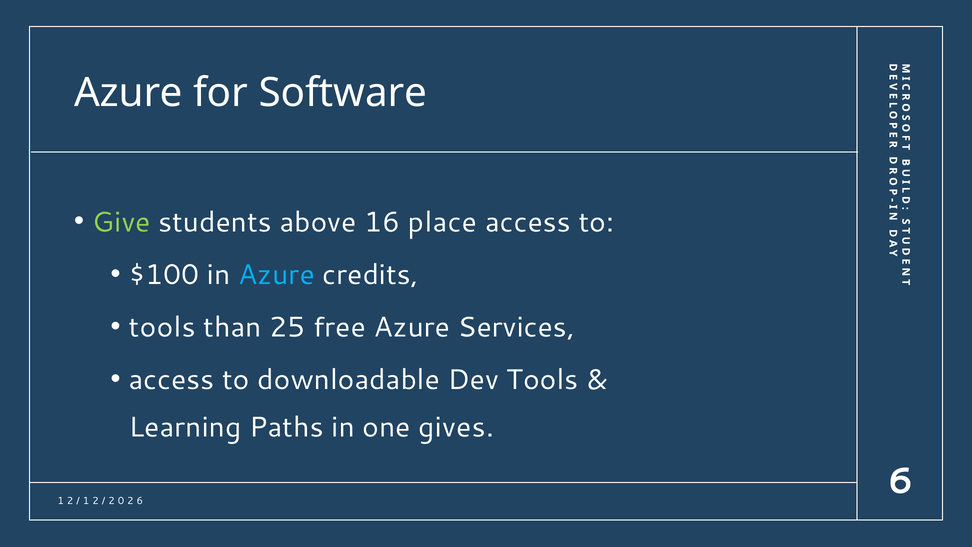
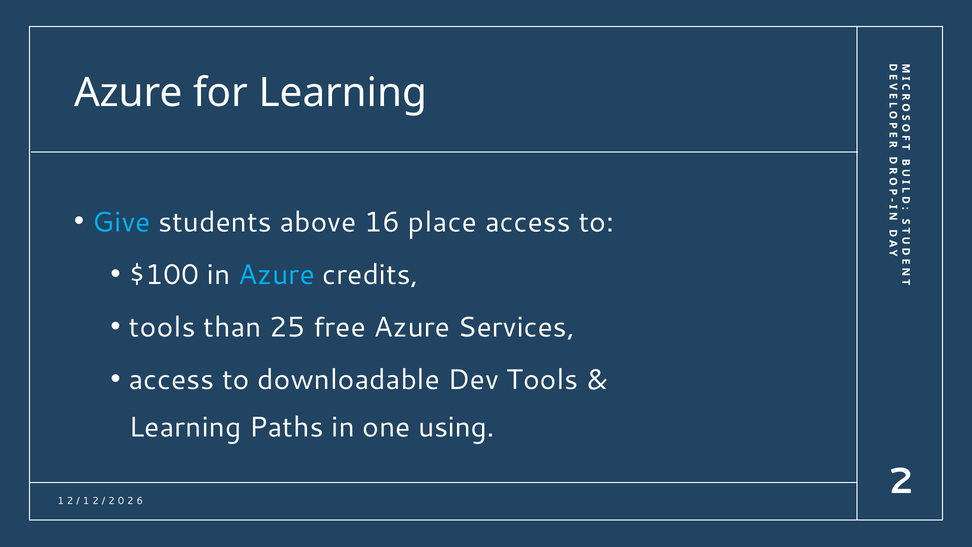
for Software: Software -> Learning (343, 93)
Give colour: light green -> light blue (121, 222)
gives: gives -> using (456, 427)
6: 6 -> 2 (901, 481)
